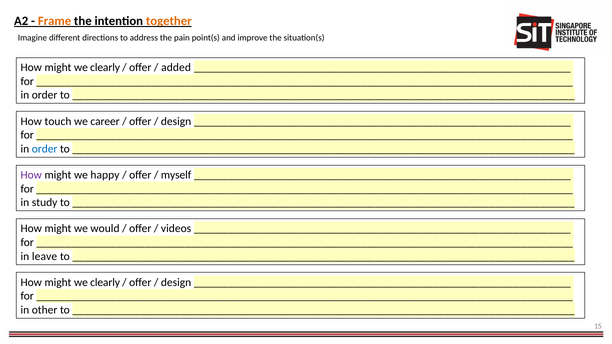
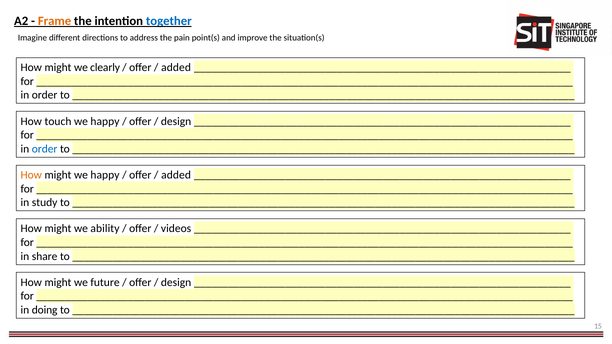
together colour: orange -> blue (169, 21)
career: career -> happy (105, 121)
How colour: purple -> orange (31, 175)
myself: myself -> added (176, 175)
would: would -> ability (105, 229)
leave: leave -> share (45, 256)
clearly: clearly -> future (105, 283)
other: other -> doing (45, 310)
